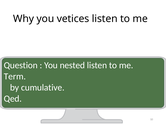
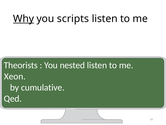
Why underline: none -> present (24, 19)
vetices: vetices -> scripts (73, 19)
Question: Question -> Theorists (21, 65)
Term: Term -> Xeon (15, 76)
